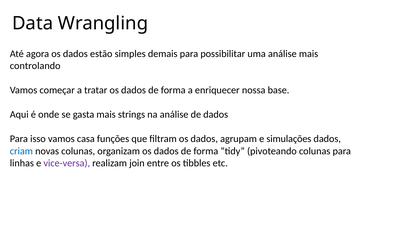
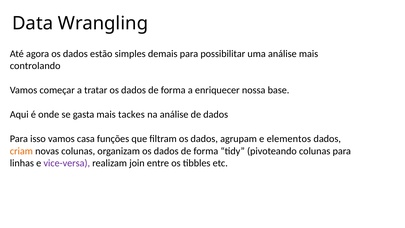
strings: strings -> tackes (131, 114)
simulações: simulações -> elementos (289, 139)
criam colour: blue -> orange (21, 151)
